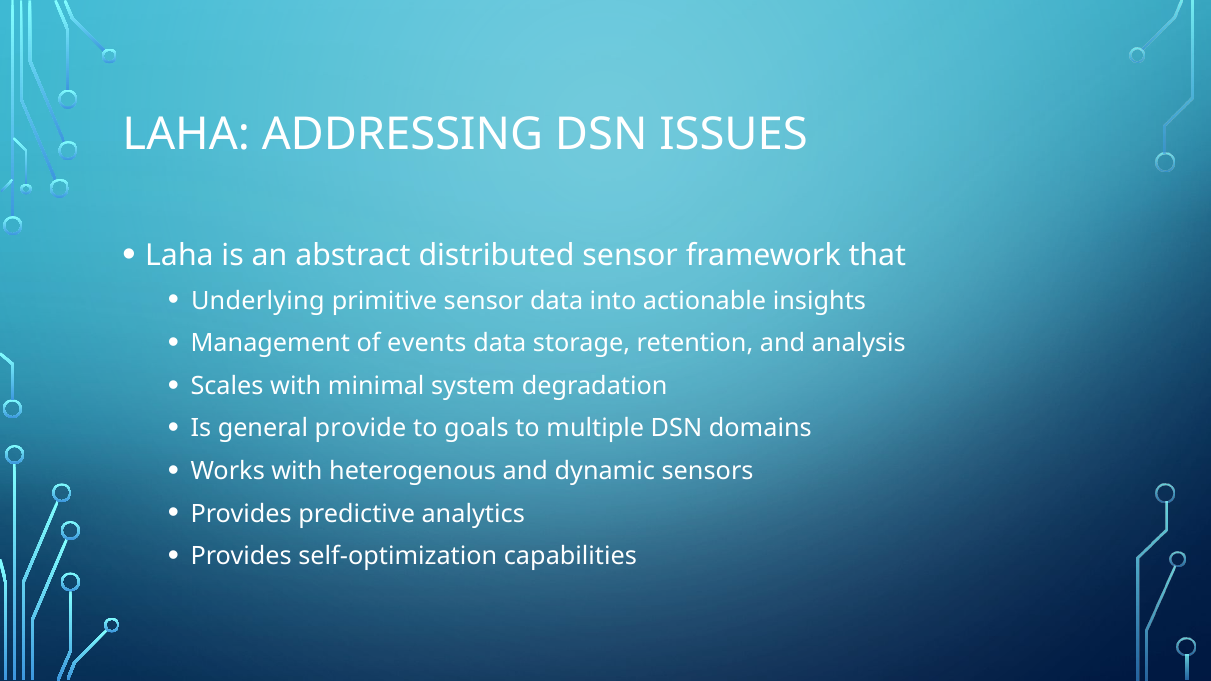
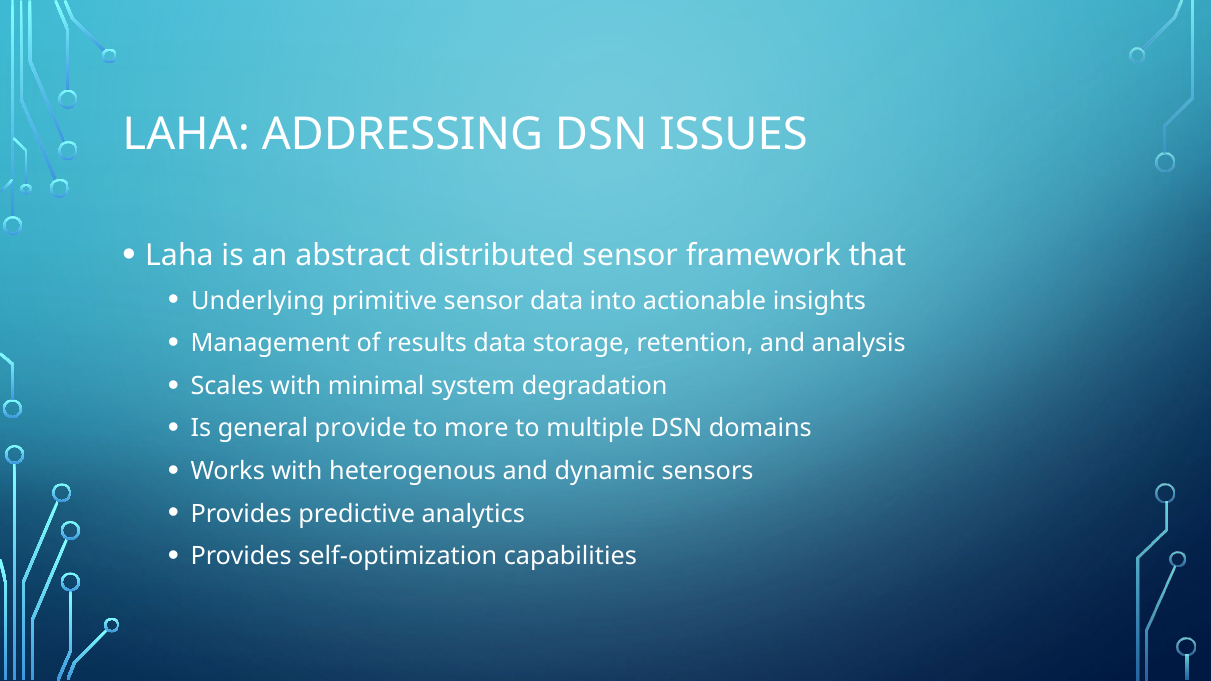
events: events -> results (427, 343)
goals: goals -> more (476, 429)
